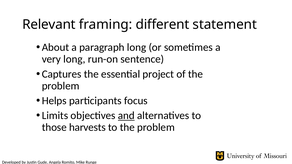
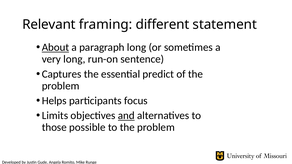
About underline: none -> present (55, 47)
project: project -> predict (158, 74)
harvests: harvests -> possible (87, 128)
